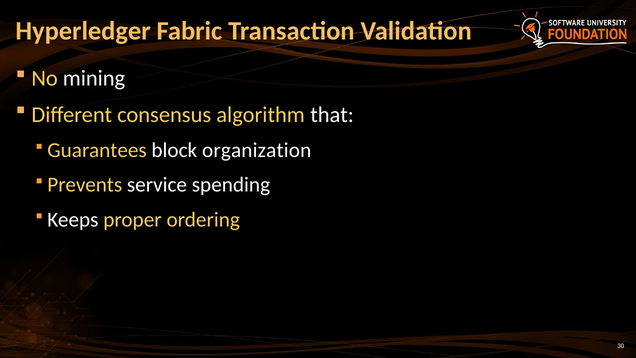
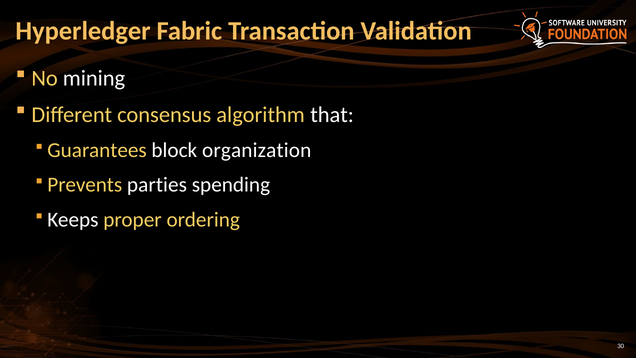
service: service -> parties (157, 185)
